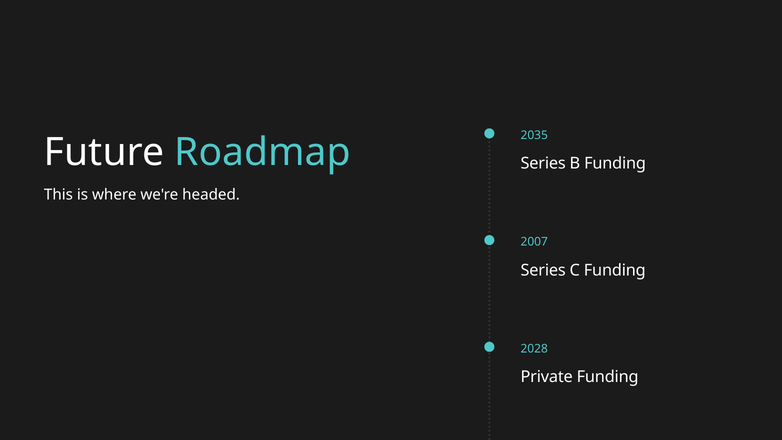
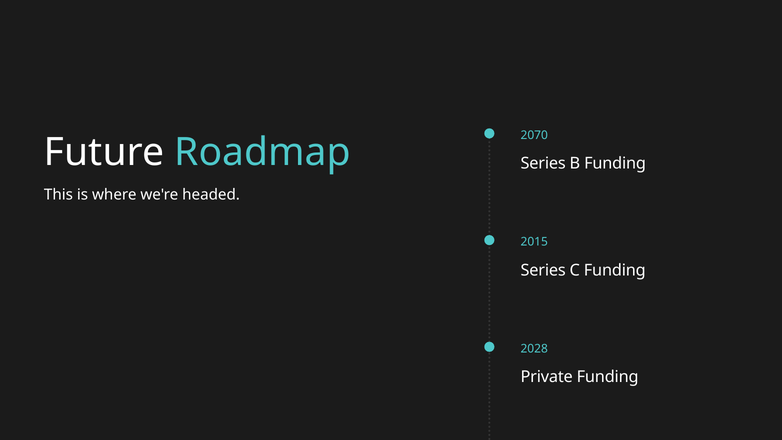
2035: 2035 -> 2070 (534, 135)
2007: 2007 -> 2015 (534, 242)
